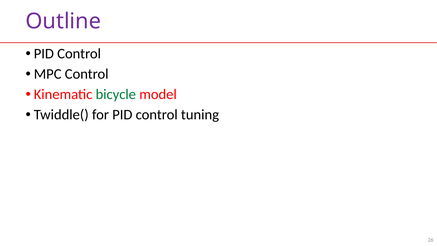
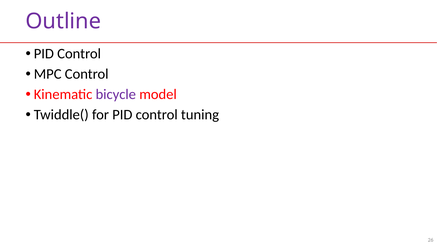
bicycle colour: green -> purple (116, 94)
